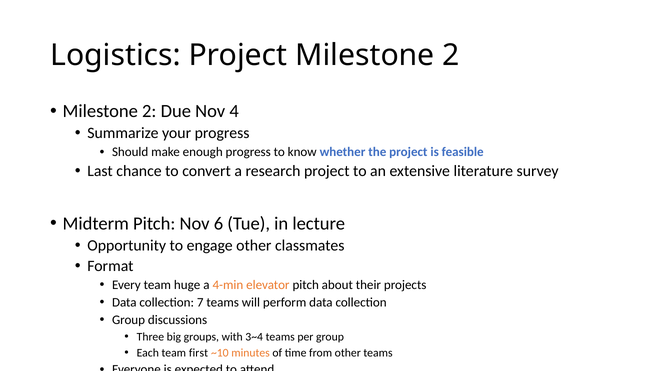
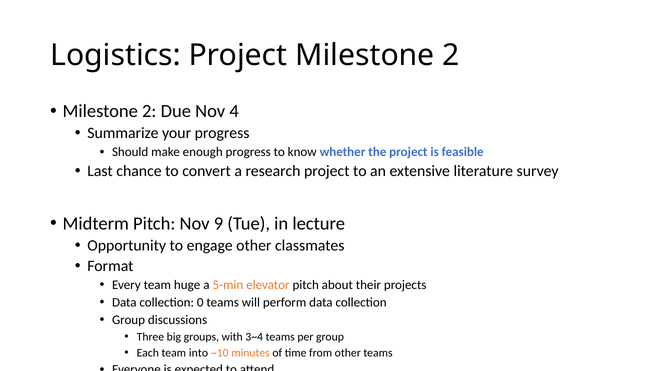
6: 6 -> 9 (218, 223)
4-min: 4-min -> 5-min (228, 285)
7: 7 -> 0 (200, 302)
first: first -> into (198, 353)
